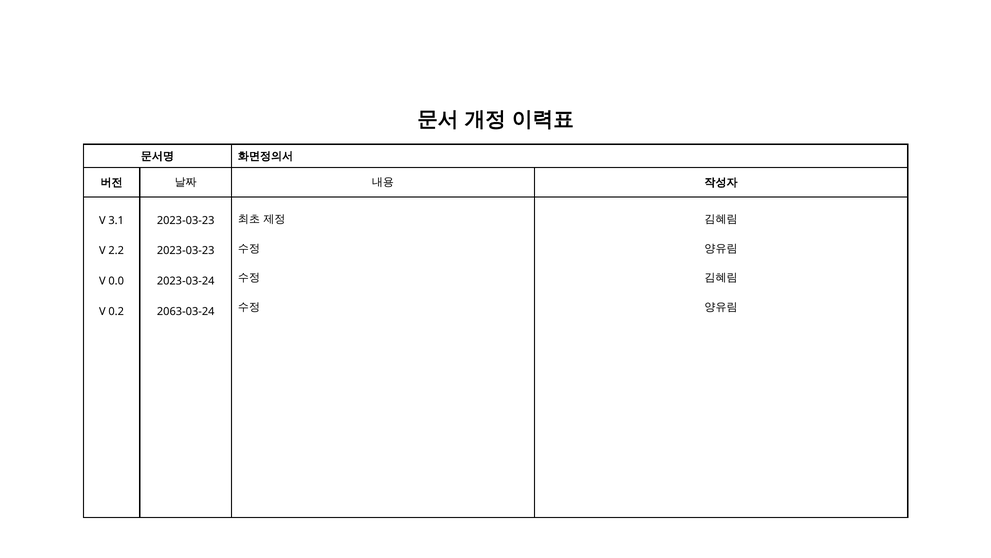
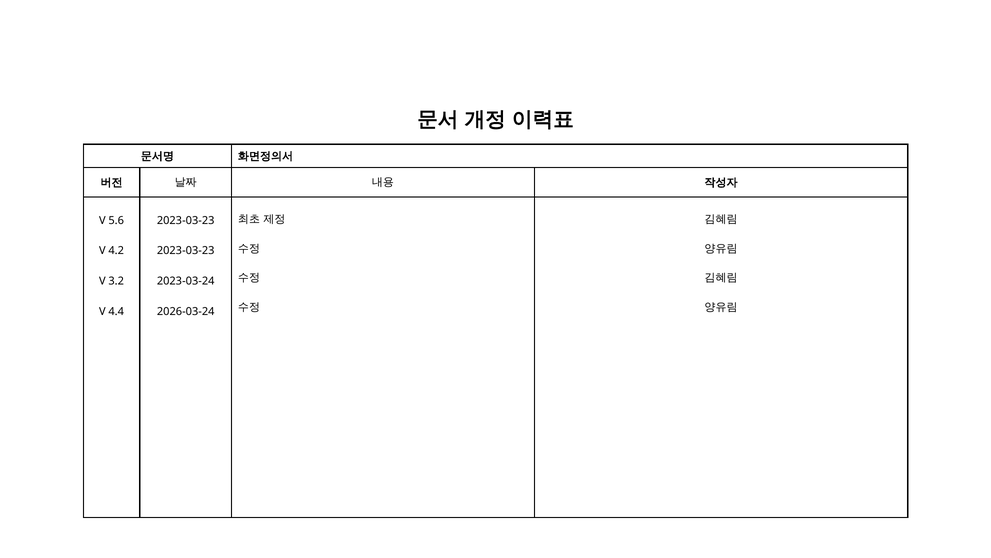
3.1: 3.1 -> 5.6 (116, 220)
2.2: 2.2 -> 4.2 (116, 251)
0.0: 0.0 -> 3.2 (116, 281)
0.2: 0.2 -> 4.4 (116, 311)
2063-03-24: 2063-03-24 -> 2026-03-24 (186, 311)
